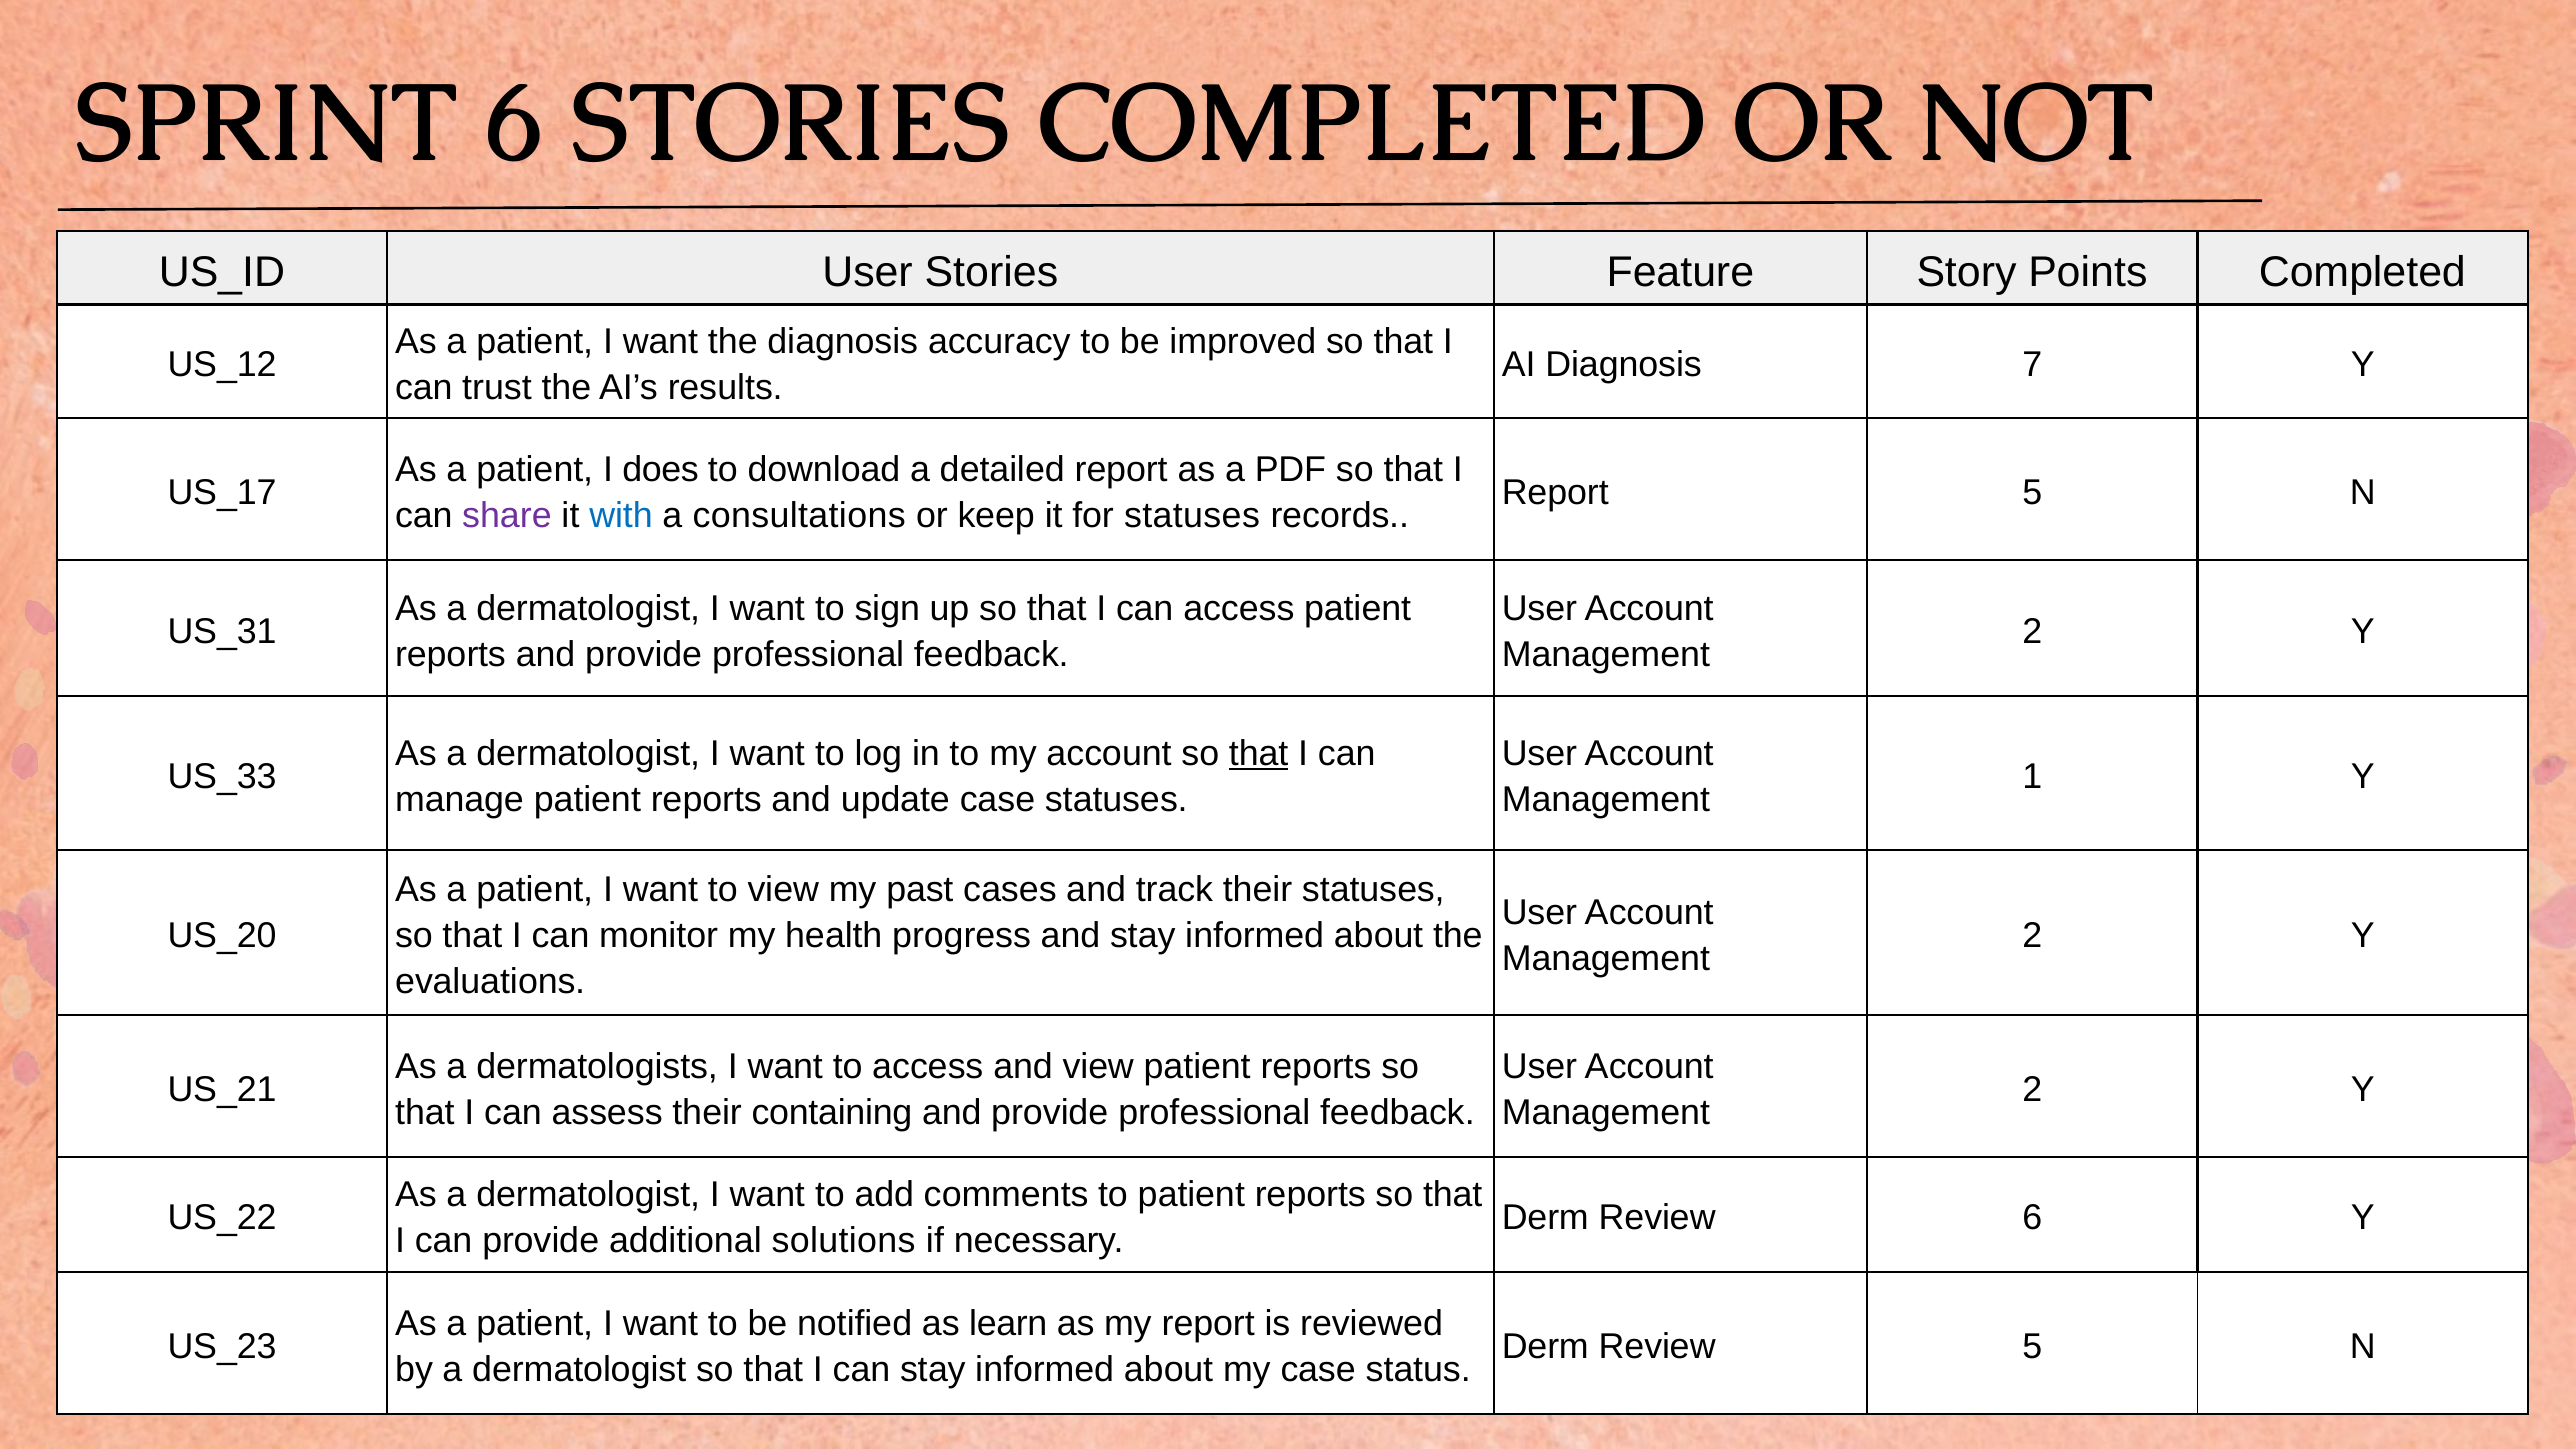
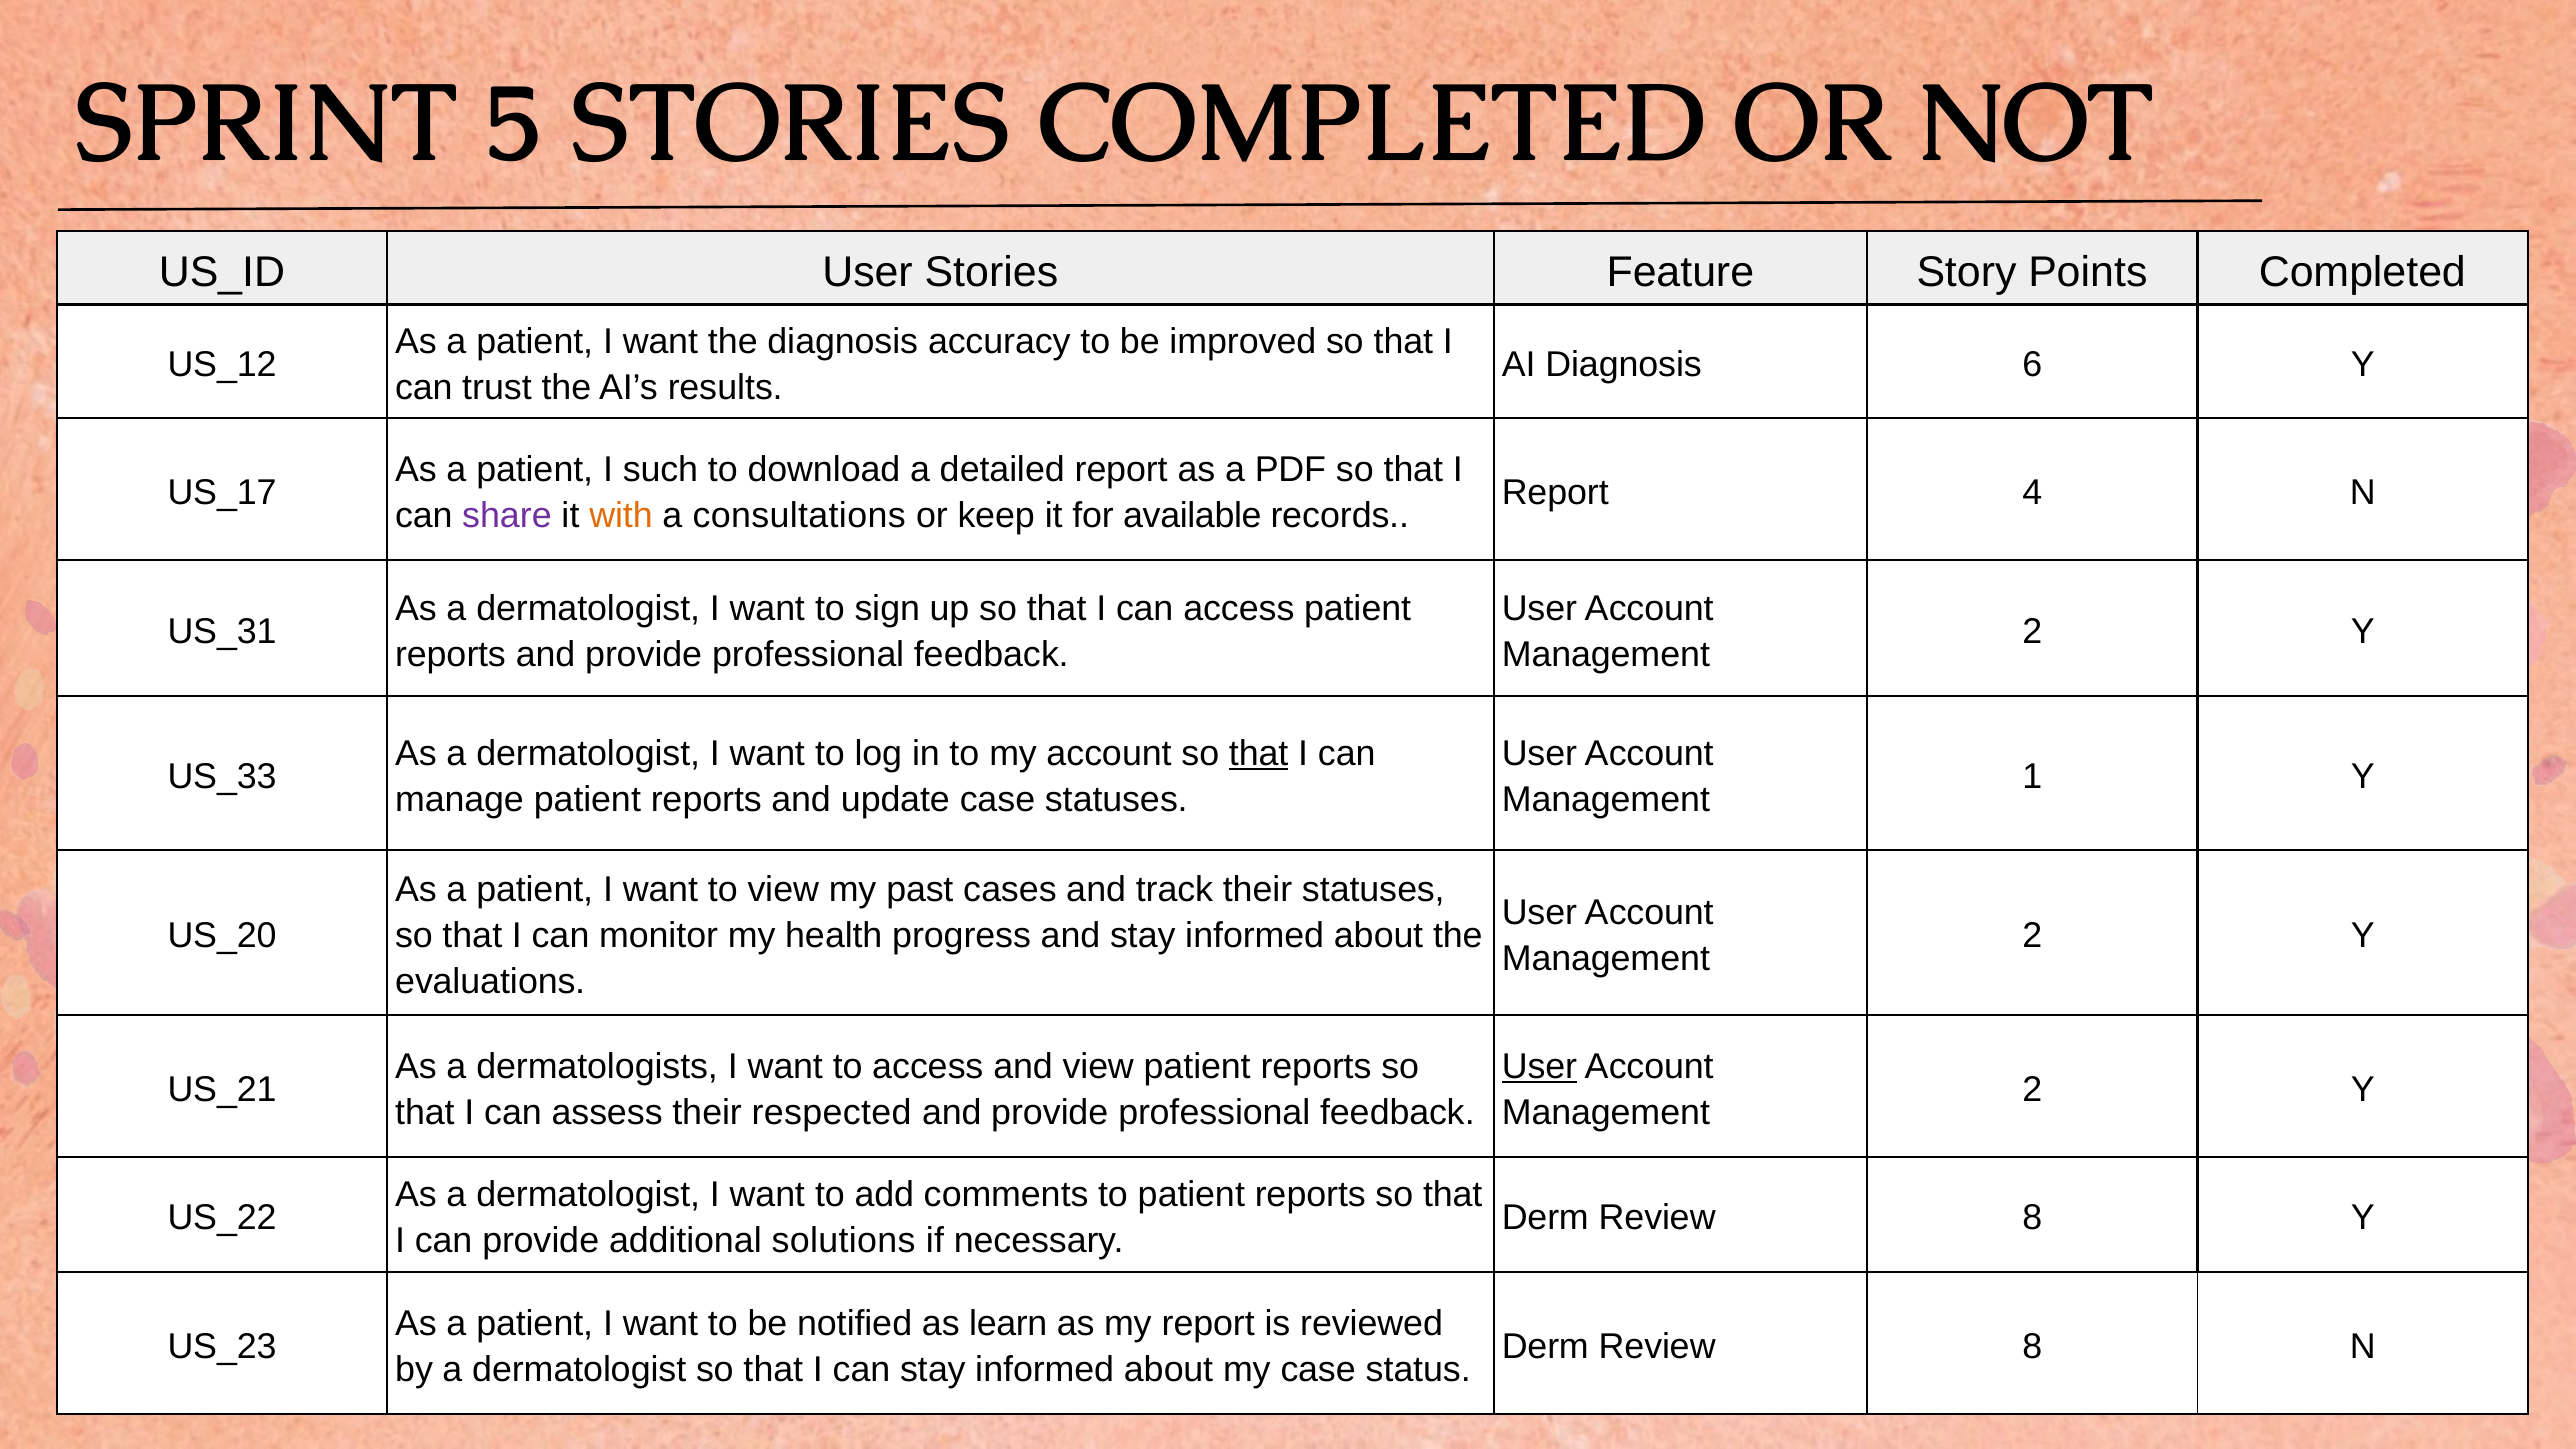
SPRINT 6: 6 -> 5 (514, 124)
7: 7 -> 6 (2032, 365)
does: does -> such (660, 470)
Report 5: 5 -> 4 (2032, 492)
with colour: blue -> orange (621, 515)
for statuses: statuses -> available (1192, 515)
User underline: none -> present (1539, 1066)
containing: containing -> respected (832, 1112)
6: 6 -> 8 (2032, 1218)
5: 5 -> 8 (2032, 1347)
